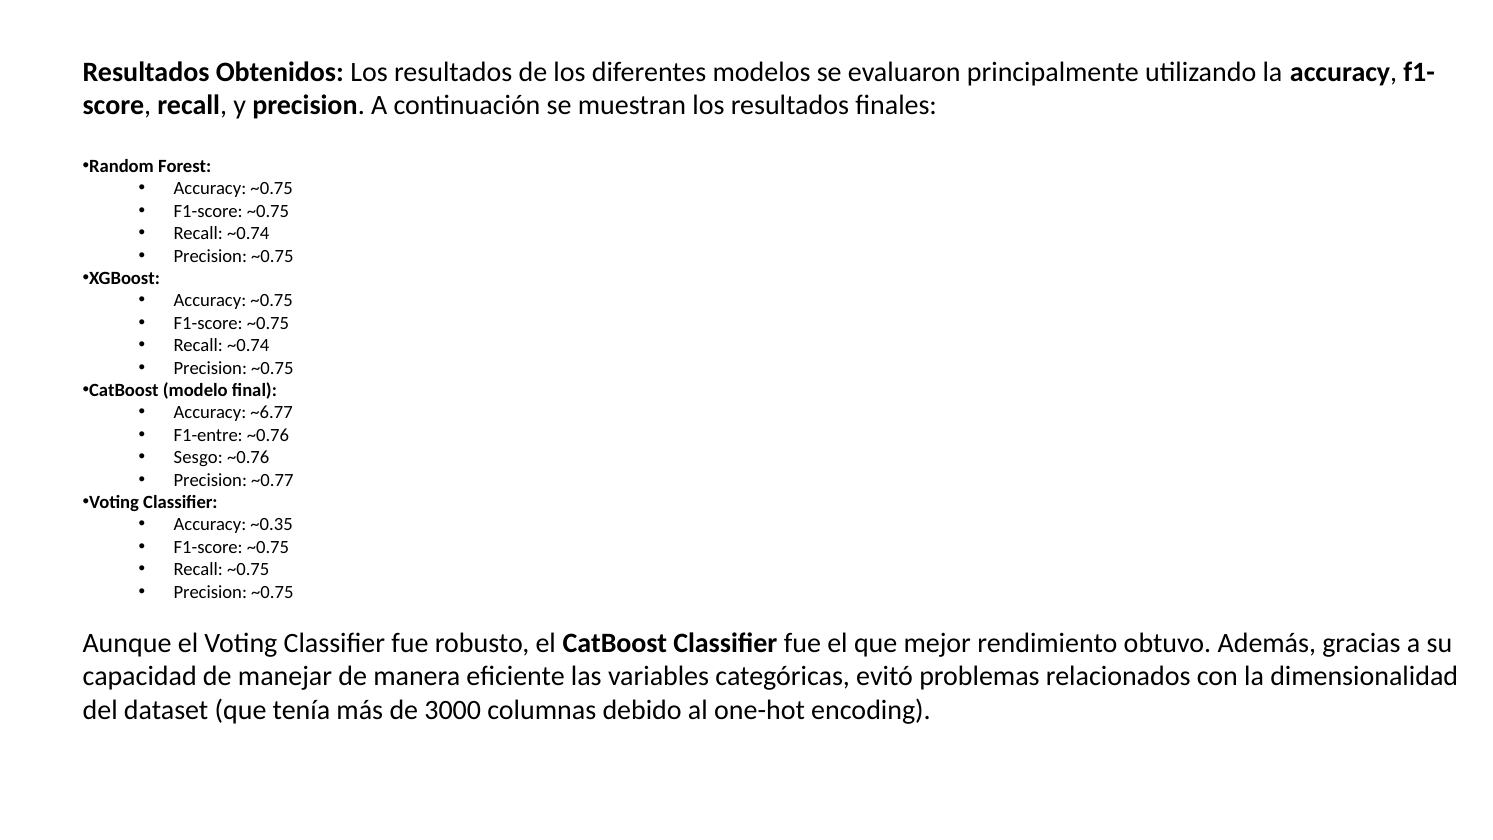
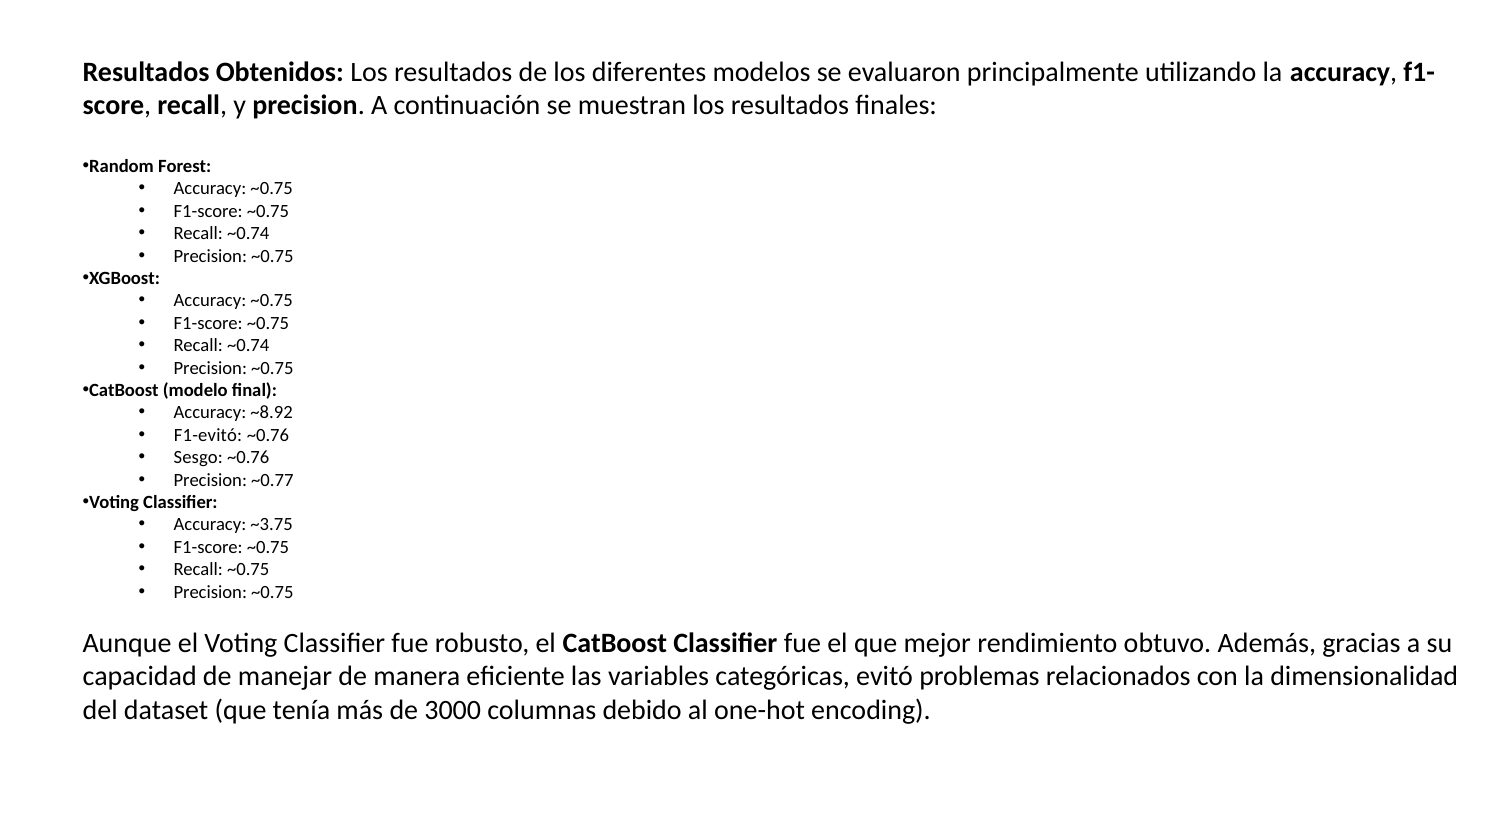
~6.77: ~6.77 -> ~8.92 (272, 413)
F1-entre: F1-entre -> F1-evitó (208, 435)
~0.35: ~0.35 -> ~3.75 (272, 525)
